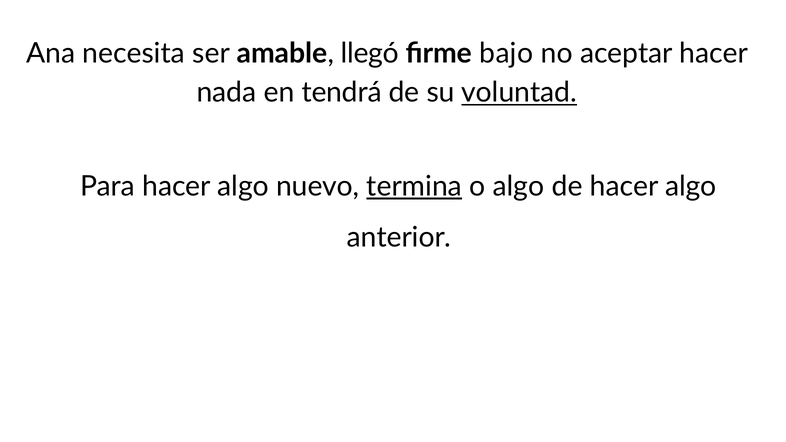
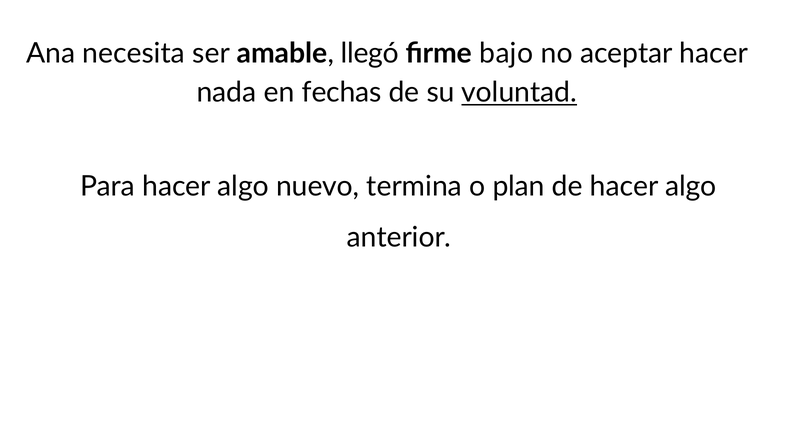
tendrá: tendrá -> fechas (342, 92)
termina underline: present -> none (414, 186)
o algo: algo -> plan (519, 186)
